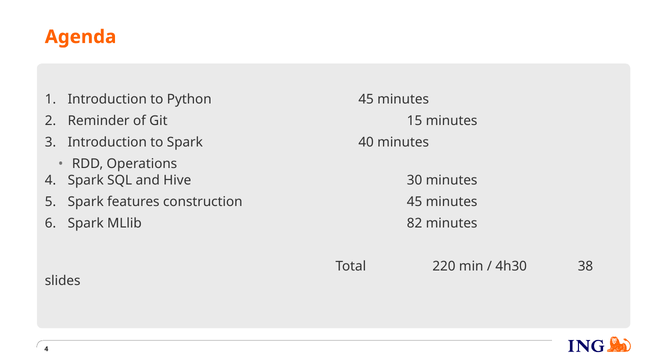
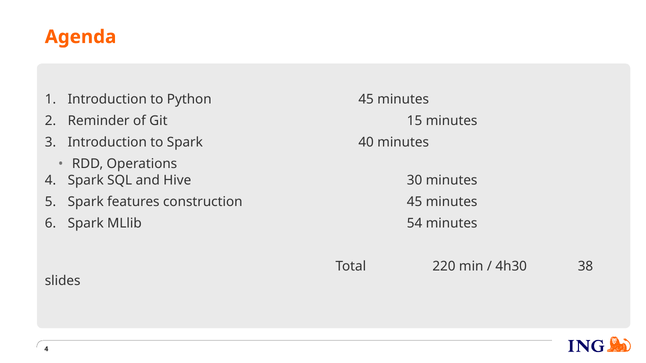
82: 82 -> 54 (415, 223)
